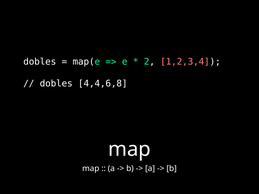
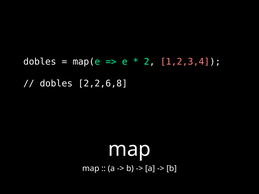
4,4,6,8: 4,4,6,8 -> 2,2,6,8 (103, 84)
